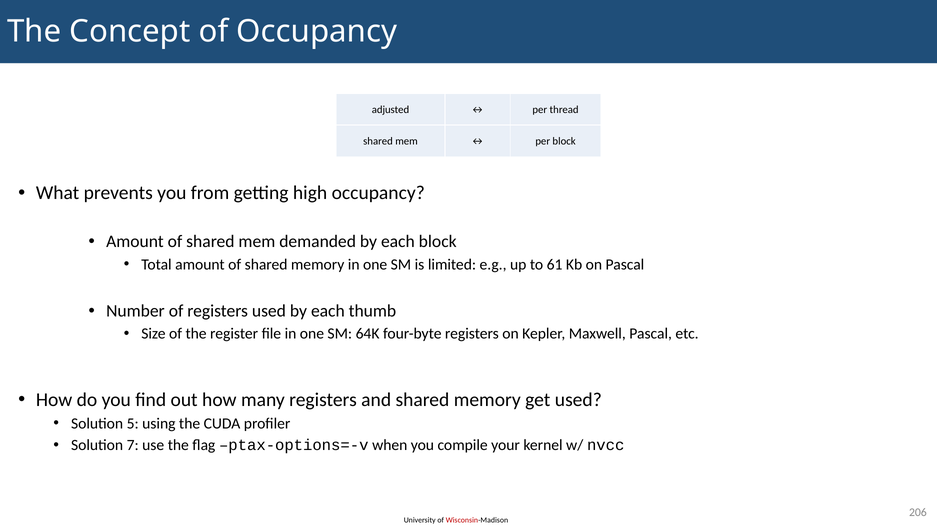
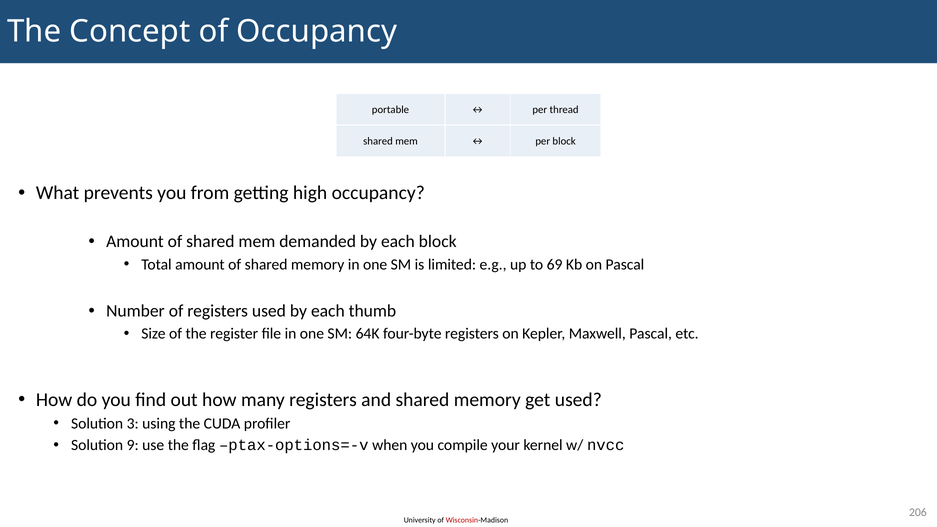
adjusted: adjusted -> portable (390, 110)
61: 61 -> 69 (555, 264)
5: 5 -> 3 (133, 423)
7: 7 -> 9 (133, 445)
